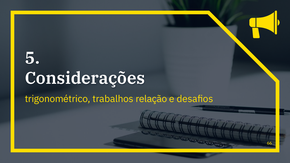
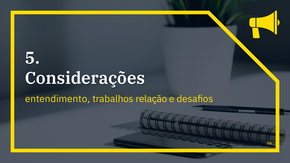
trigonométrico: trigonométrico -> entendimento (58, 99)
